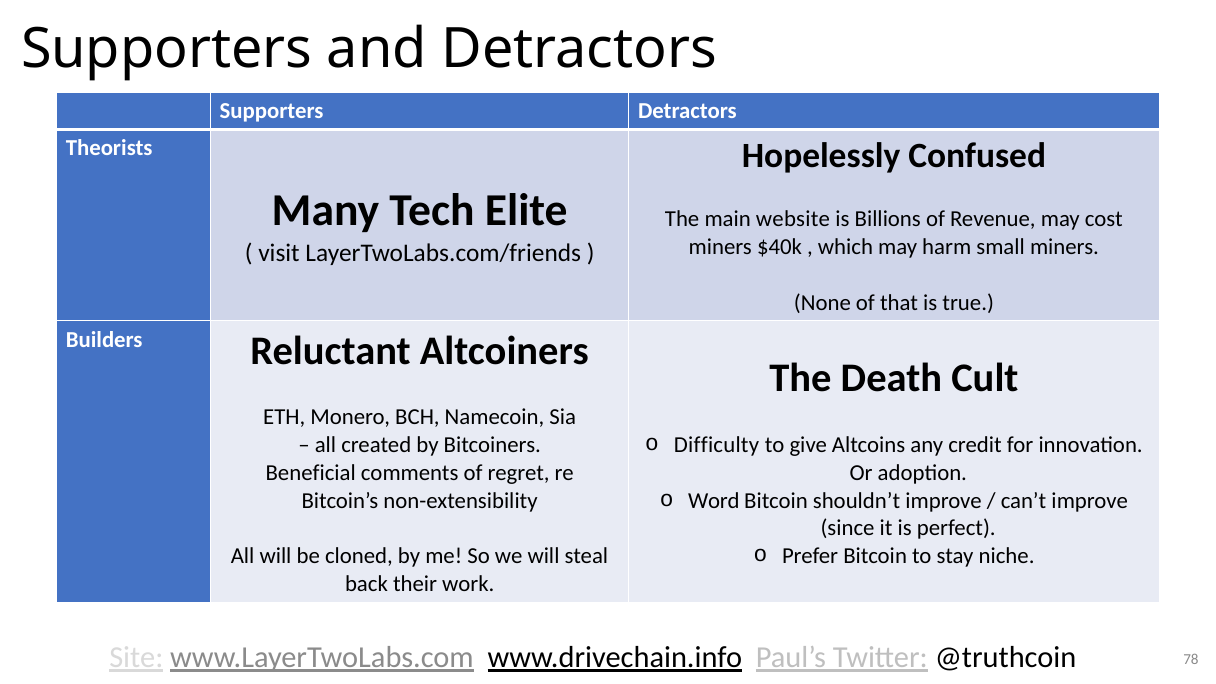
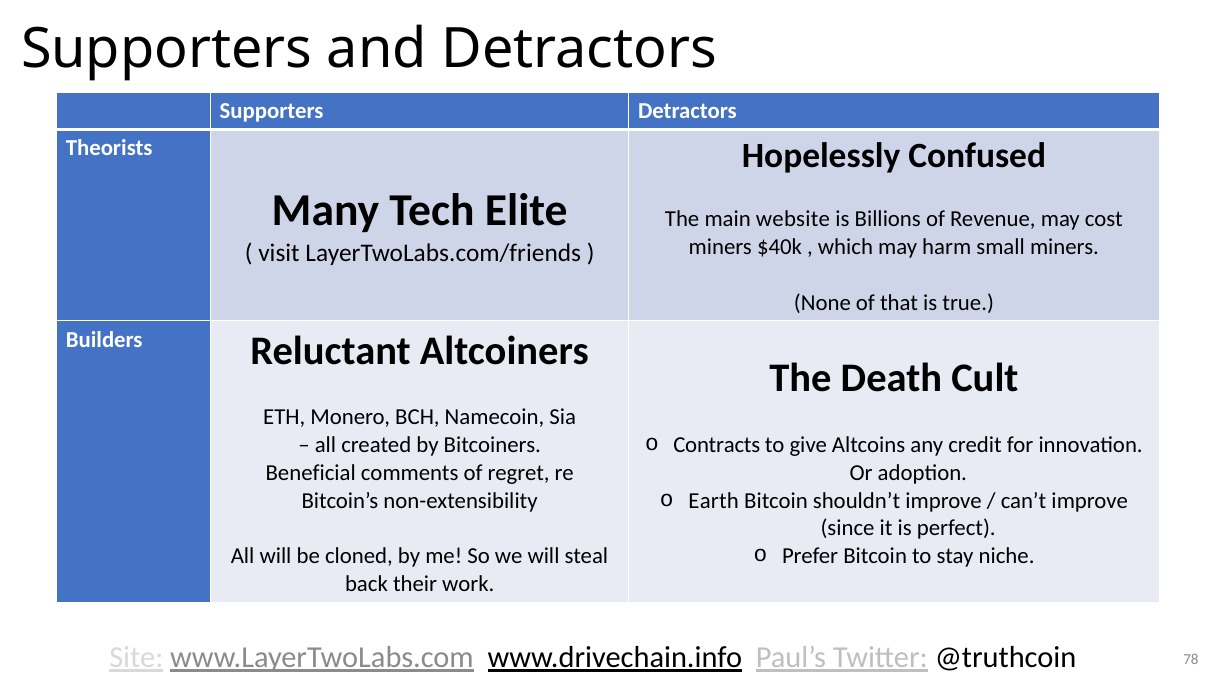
Difficulty: Difficulty -> Contracts (717, 445)
Word: Word -> Earth (714, 501)
